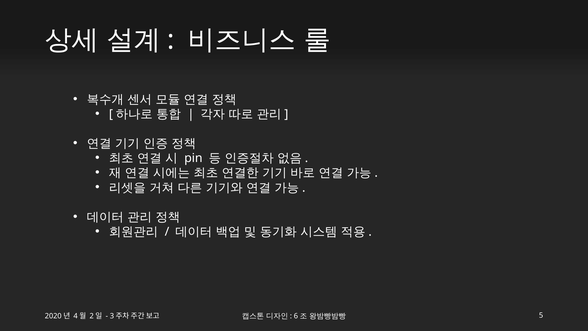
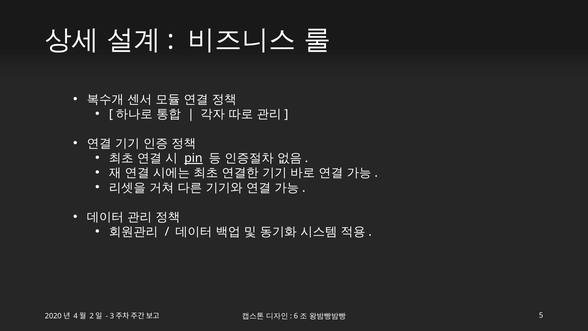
pin underline: none -> present (193, 158)
